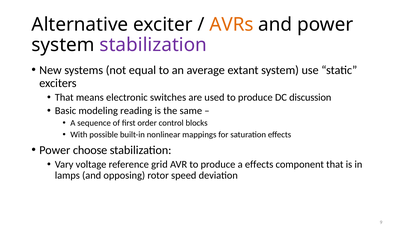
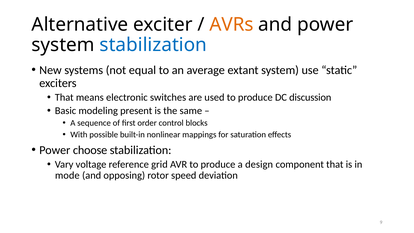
stabilization colour: purple -> blue (153, 45)
reading: reading -> present (136, 111)
a effects: effects -> design (259, 164)
lamps: lamps -> mode (67, 175)
